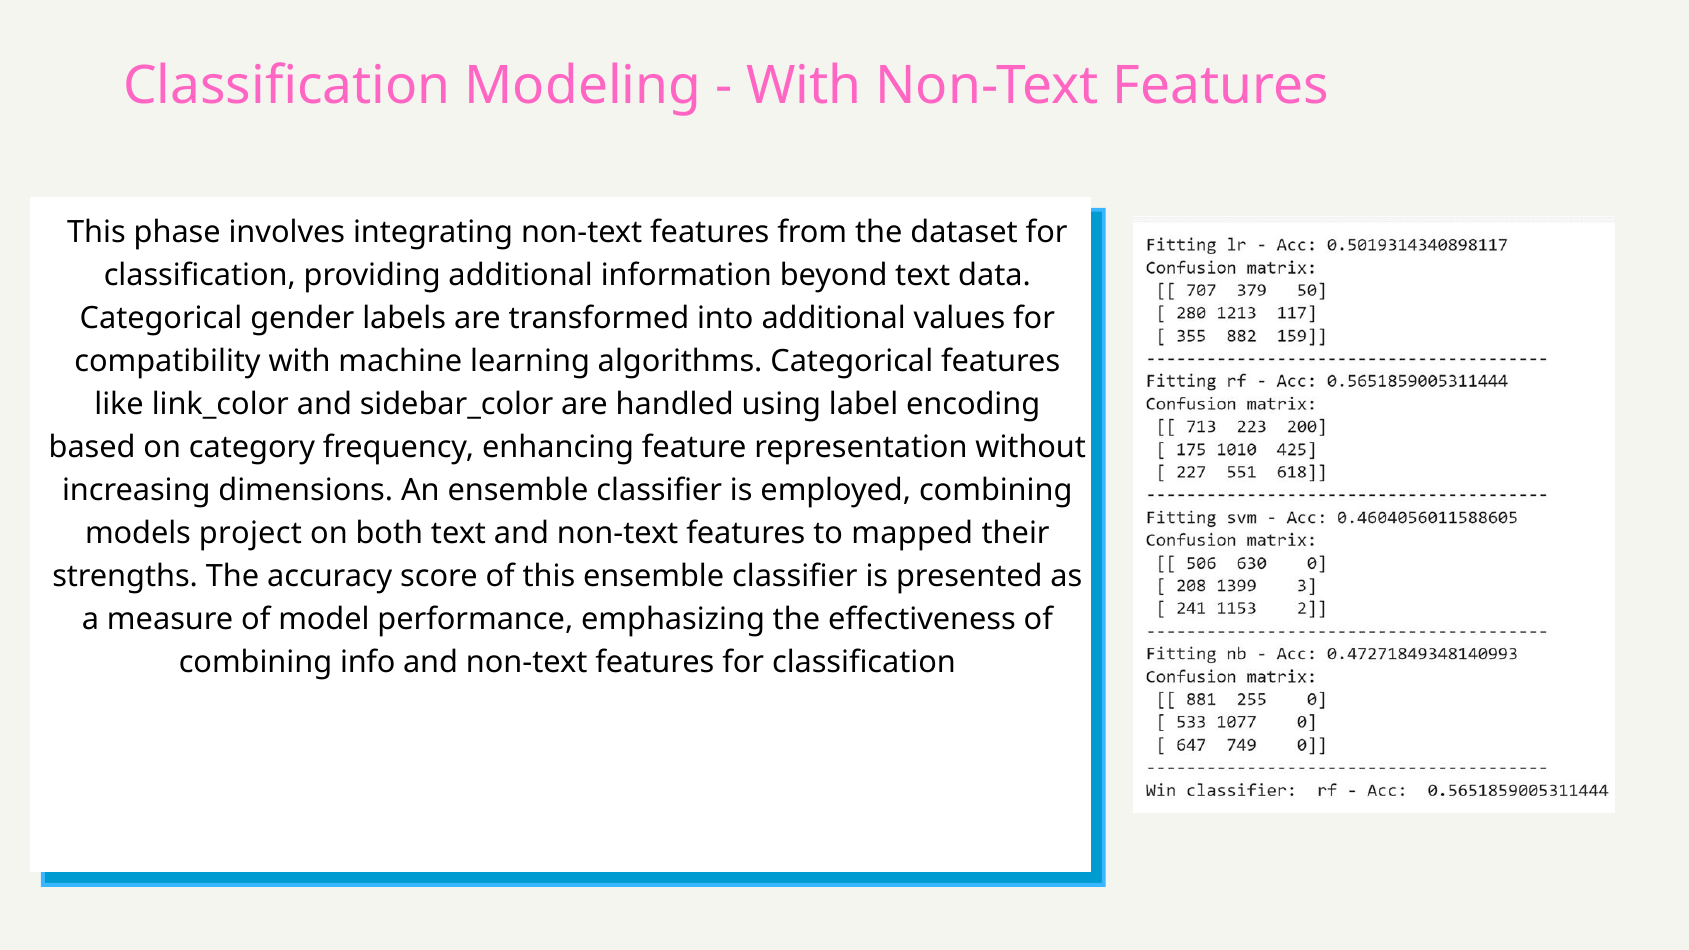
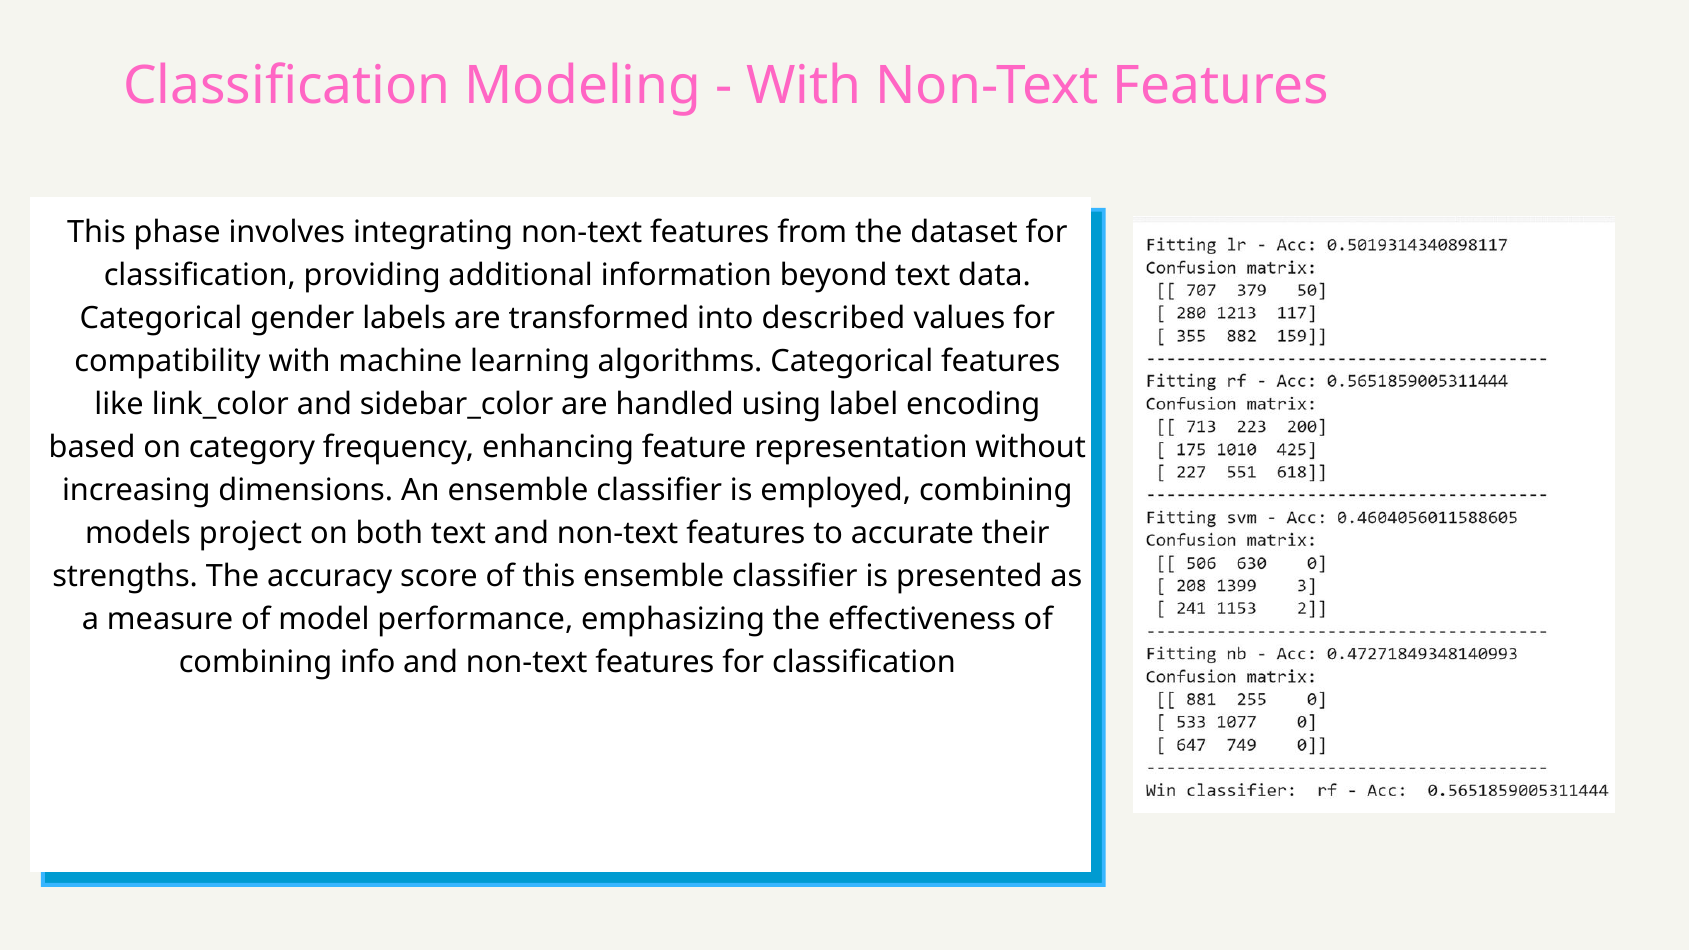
into additional: additional -> described (833, 318)
mapped: mapped -> accurate (912, 533)
